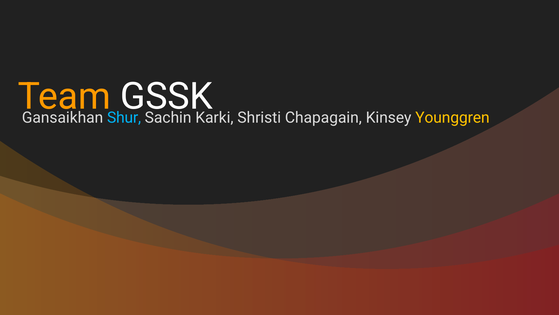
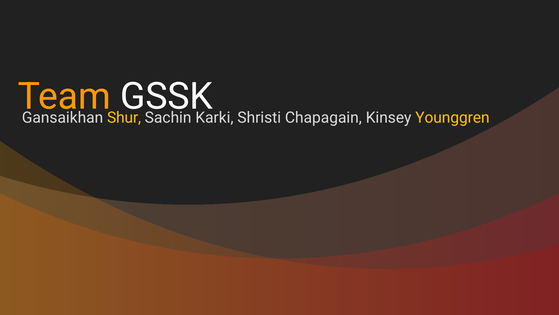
Shur colour: light blue -> yellow (124, 117)
